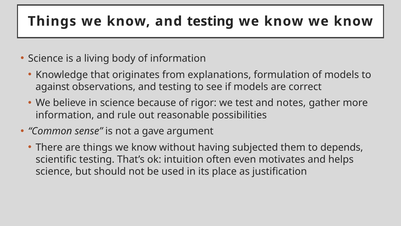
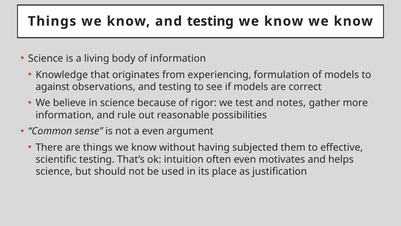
explanations: explanations -> experiencing (219, 75)
a gave: gave -> even (153, 131)
depends: depends -> effective (342, 147)
